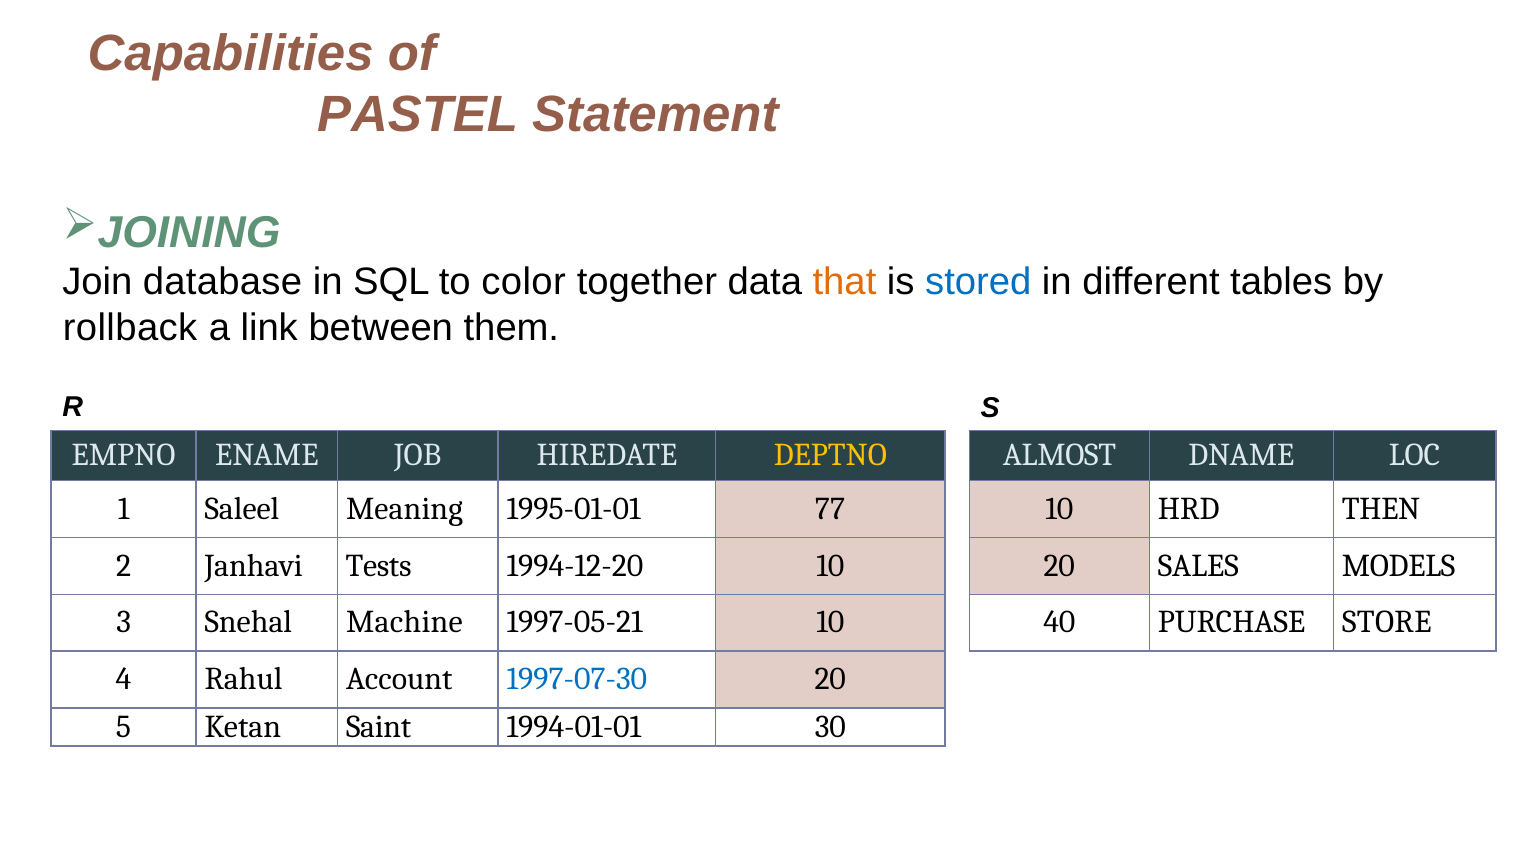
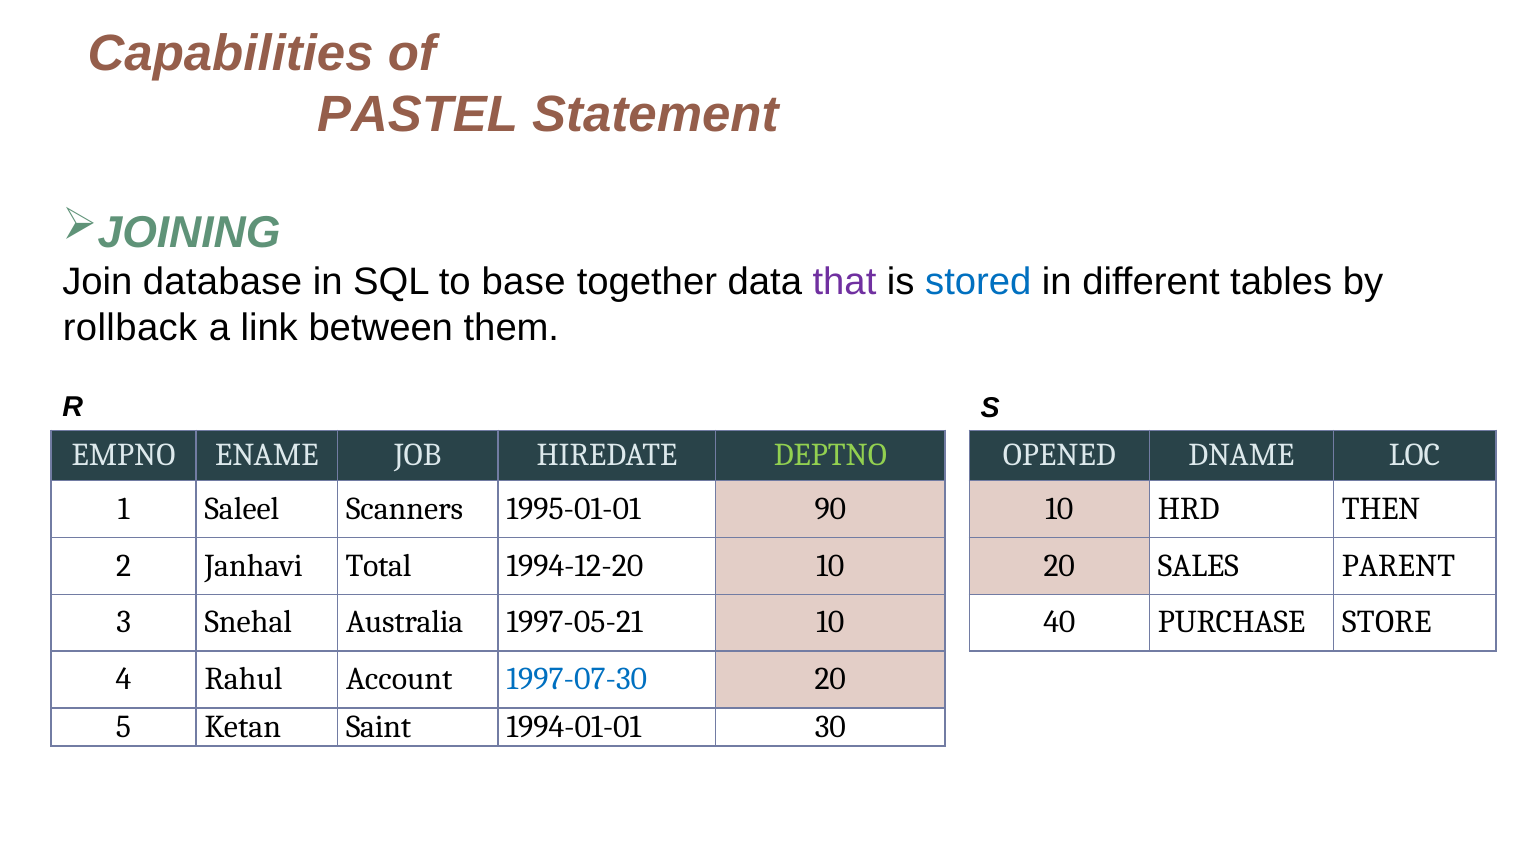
color: color -> base (524, 282)
that colour: orange -> purple (845, 282)
DEPTNO colour: yellow -> light green (830, 455)
ALMOST: ALMOST -> OPENED (1059, 455)
Meaning: Meaning -> Scanners (405, 509)
77: 77 -> 90 (830, 509)
Tests: Tests -> Total (379, 566)
MODELS: MODELS -> PARENT (1398, 566)
Machine: Machine -> Australia (405, 622)
